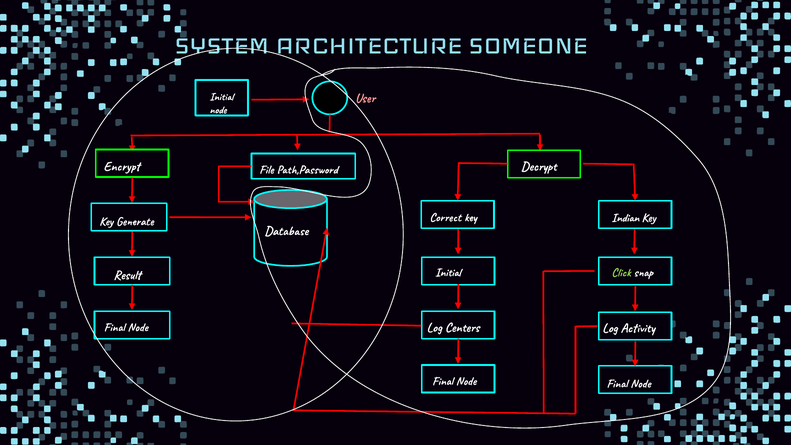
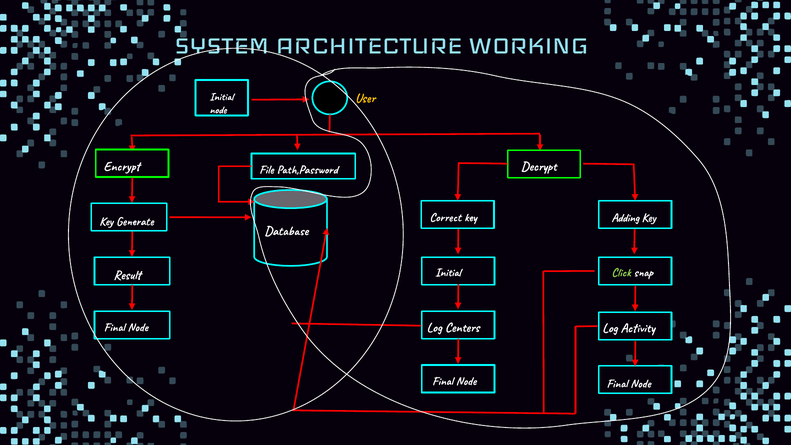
SOMEONE: SOMEONE -> WORKING (529, 44)
User colour: pink -> yellow (365, 98)
Indian: Indian -> Adding (625, 218)
